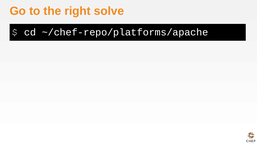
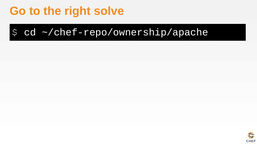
~/chef-repo/platforms/apache: ~/chef-repo/platforms/apache -> ~/chef-repo/ownership/apache (125, 32)
